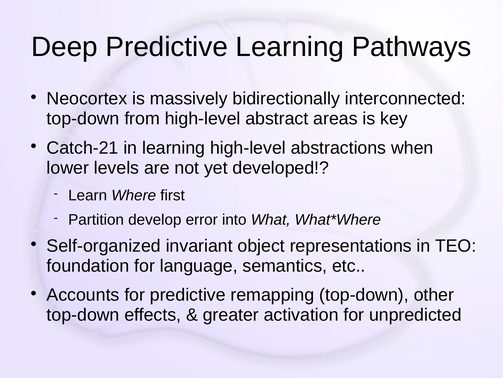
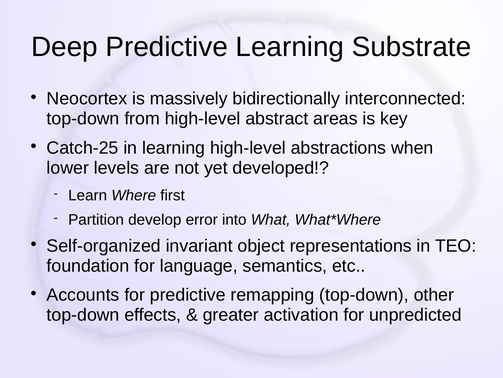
Pathways: Pathways -> Substrate (412, 47)
Catch-21: Catch-21 -> Catch-25 (83, 148)
